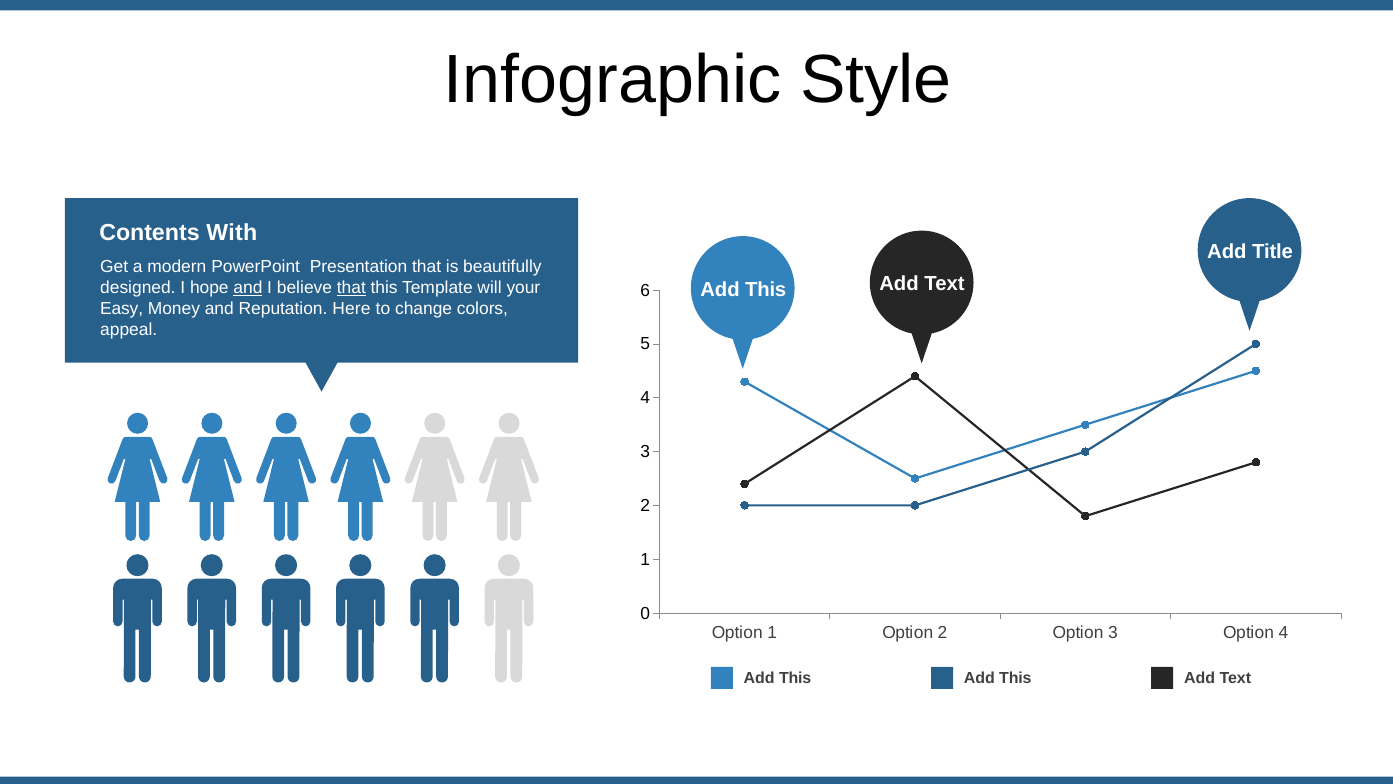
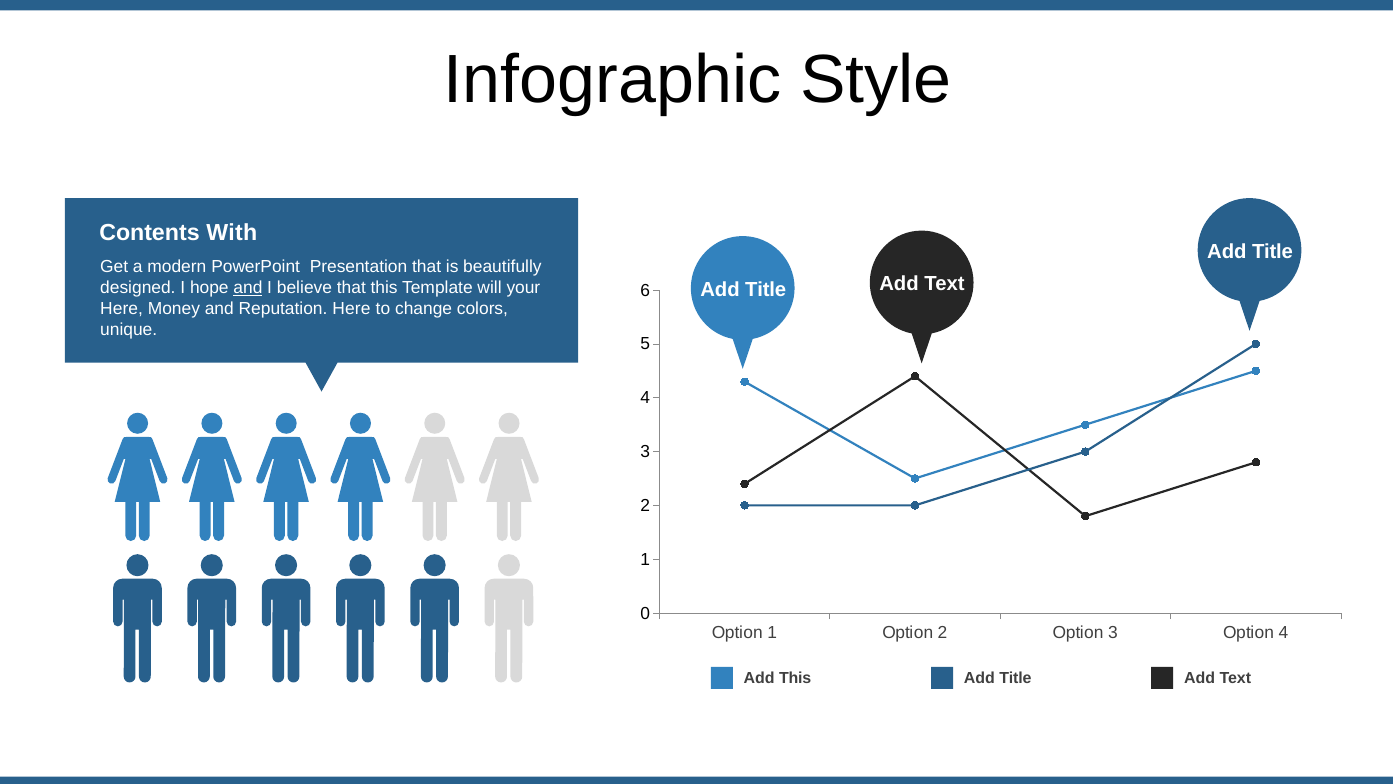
that underline: present -> none (351, 288)
This: This -> Title (766, 290)
Easy: Easy -> Here (122, 309)
appeal: appeal -> unique (129, 330)
This: This -> Title (1015, 678)
